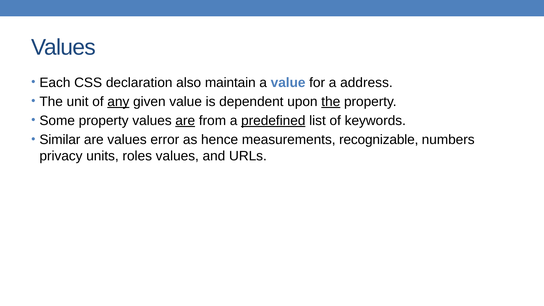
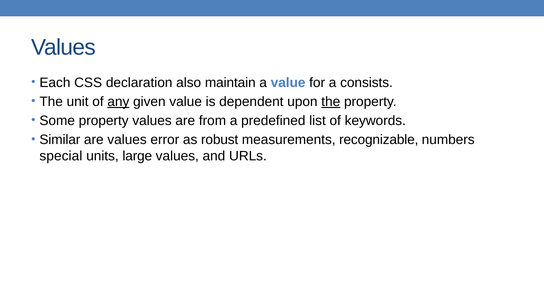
address: address -> consists (366, 83)
are underline: present -> none (185, 121)
predefined underline: present -> none (273, 121)
hence: hence -> robust (220, 140)
privacy: privacy -> special (61, 156)
roles: roles -> large (137, 156)
